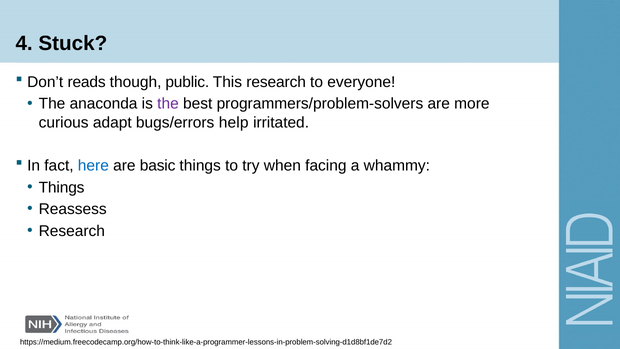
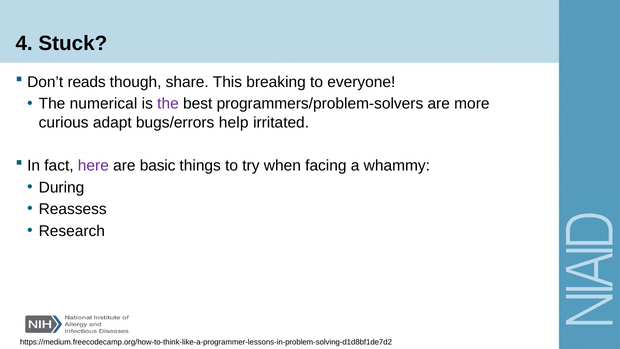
public: public -> share (187, 82)
This research: research -> breaking (276, 82)
anaconda: anaconda -> numerical (104, 104)
here colour: blue -> purple (93, 166)
Things: Things -> During (62, 187)
